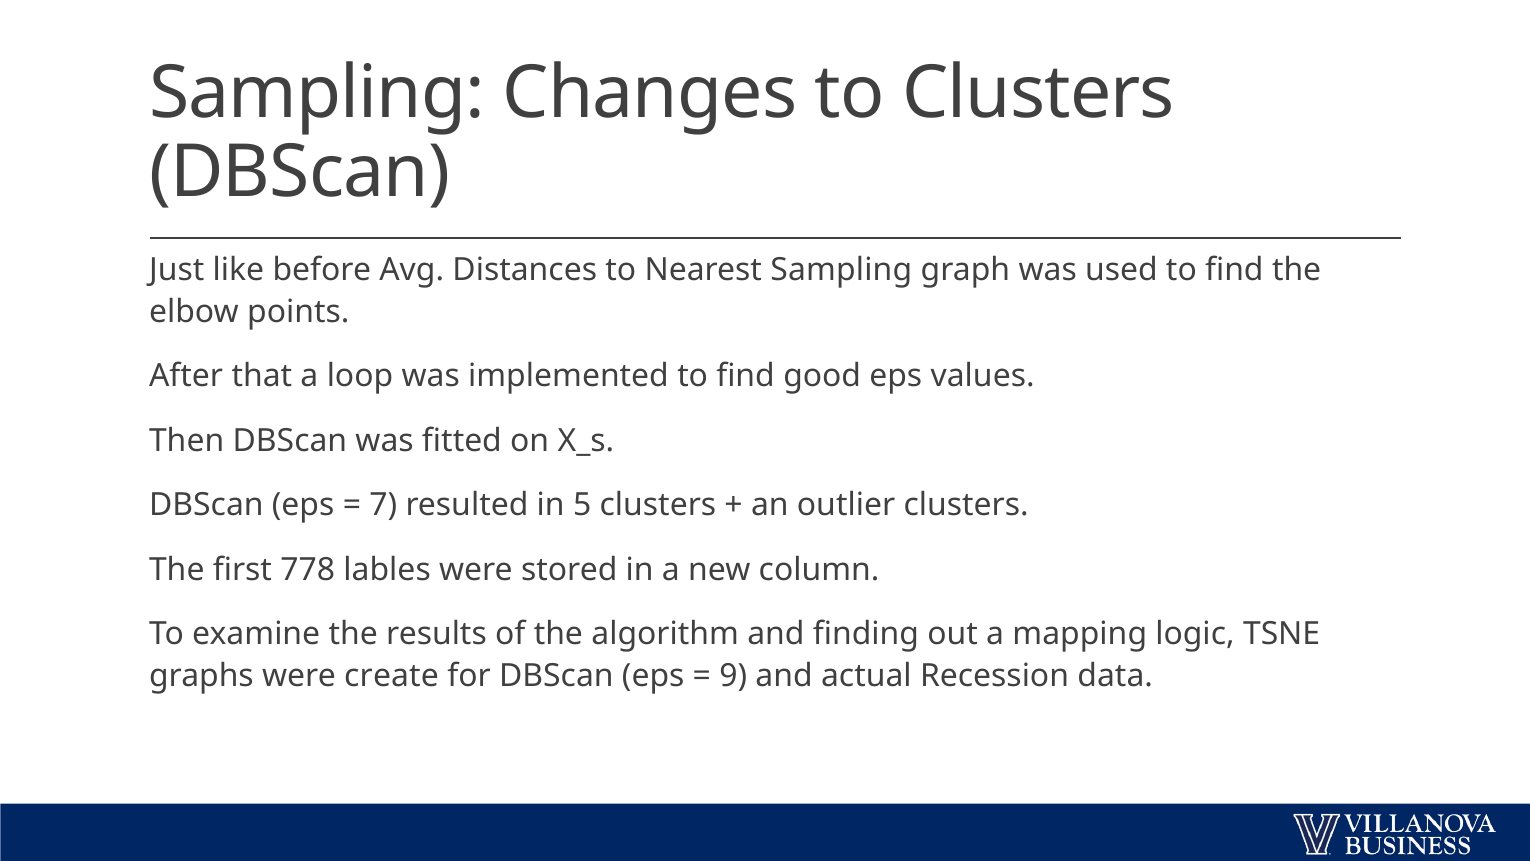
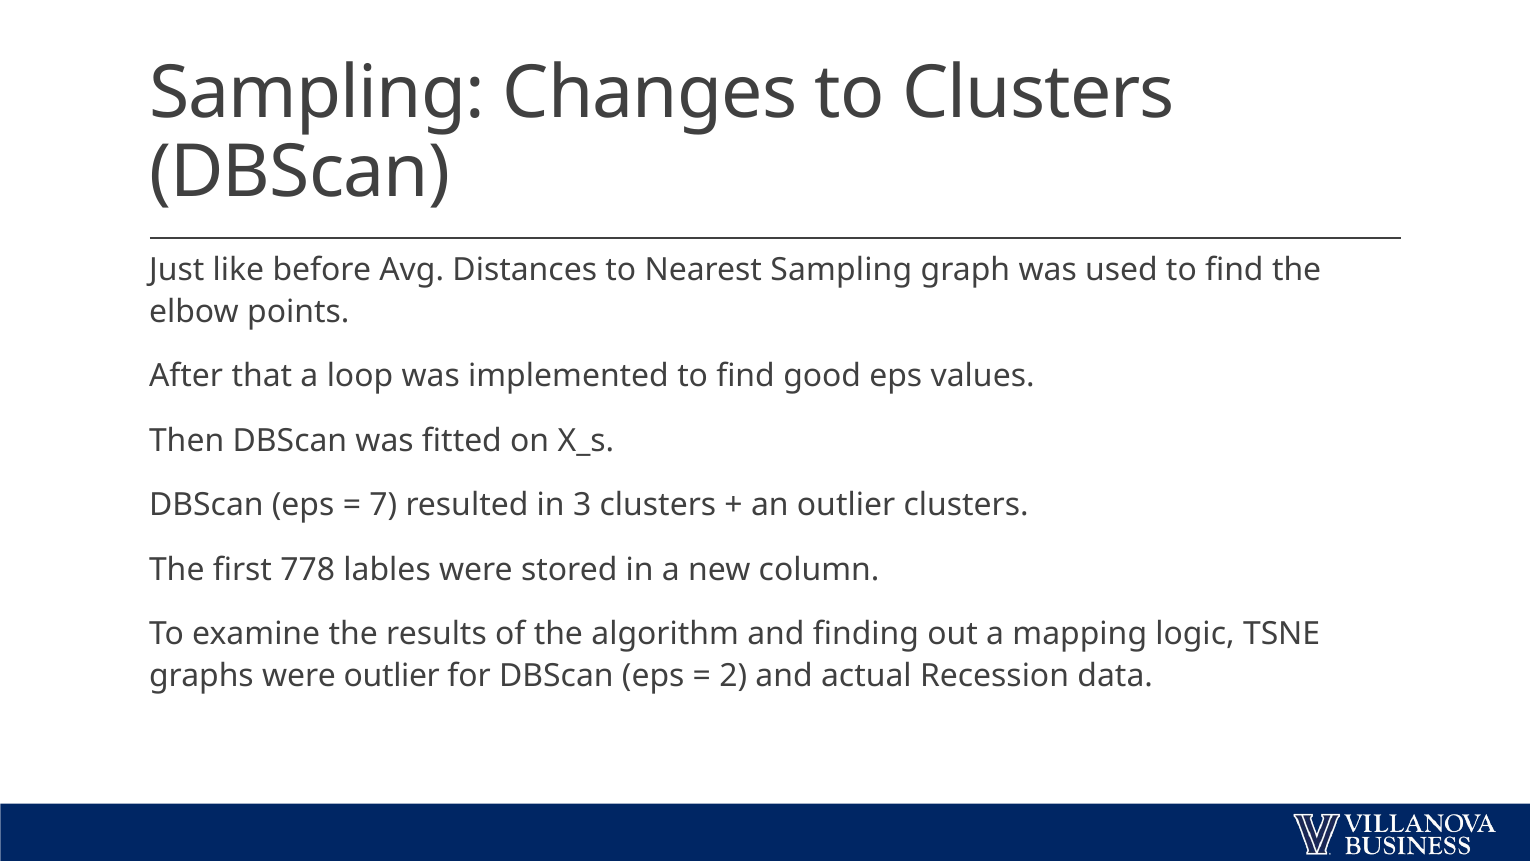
5: 5 -> 3 (582, 505)
were create: create -> outlier (392, 676)
9: 9 -> 2 (733, 676)
